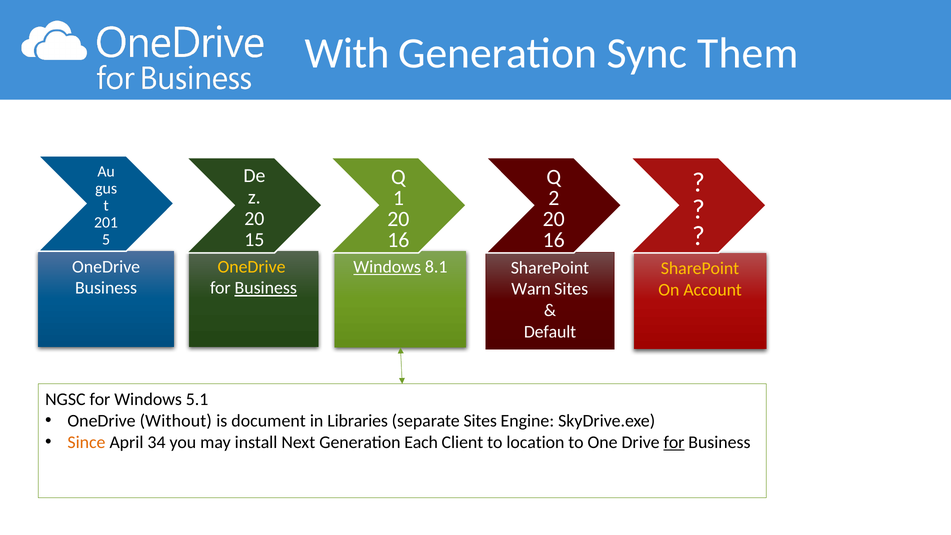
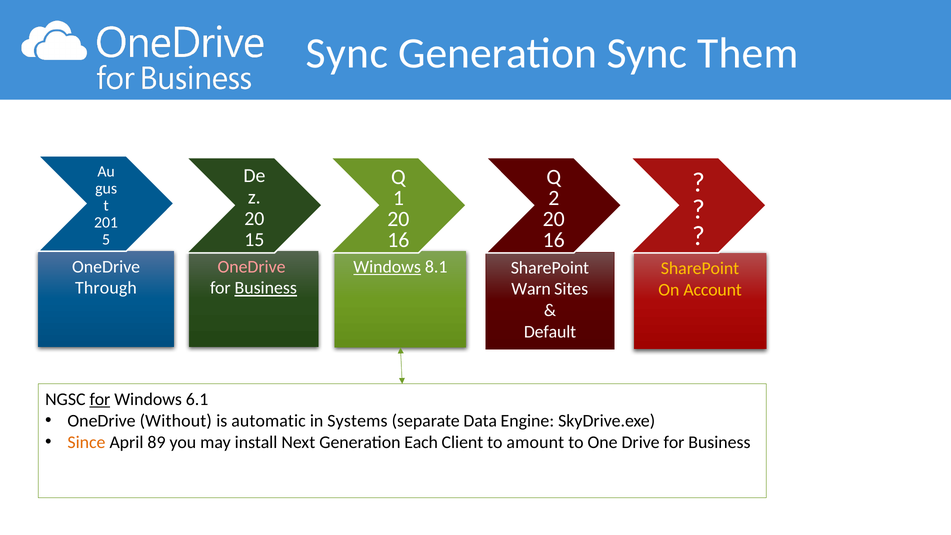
With: With -> Sync (347, 53)
OneDrive colour: yellow -> pink (252, 267)
Business: Business -> Through (106, 288)
for underline: none -> present (100, 399)
5.1: 5.1 -> 6.1 (197, 399)
document: document -> automatic (269, 421)
Libraries: Libraries -> Systems (357, 421)
separate Sites: Sites -> Data (480, 421)
34: 34 -> 89 (157, 442)
location: location -> amount (535, 442)
for underline: present -> none (674, 442)
